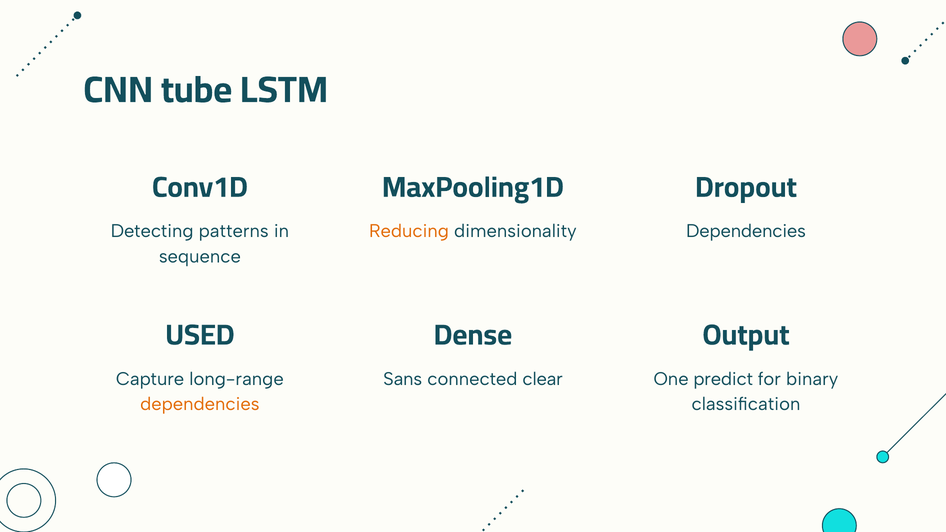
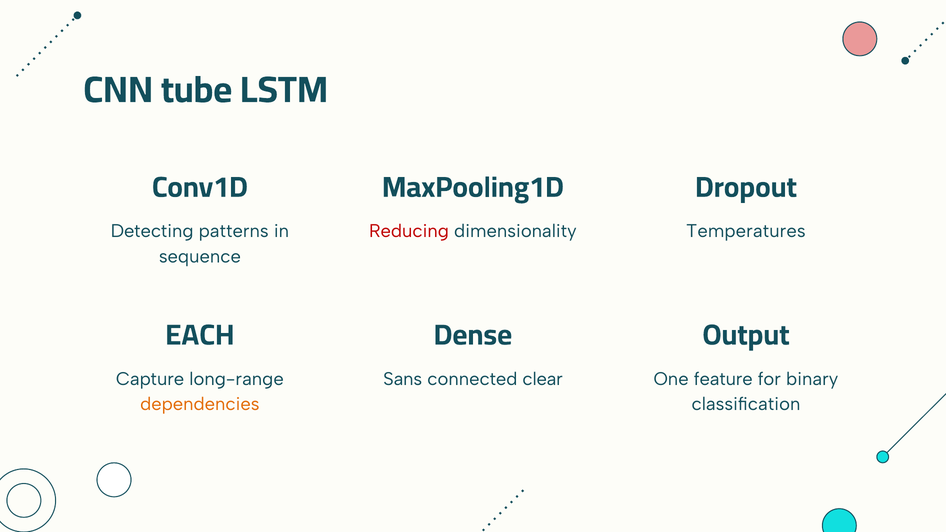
Reducing colour: orange -> red (409, 231)
Dependencies: Dependencies -> Temperatures (746, 231)
USED: USED -> EACH (200, 335)
predict: predict -> feature (723, 379)
